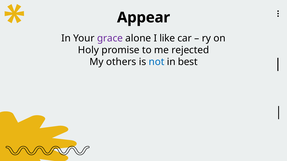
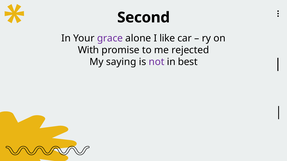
Appear: Appear -> Second (144, 18)
Holy: Holy -> With (88, 50)
others: others -> saying (121, 62)
not colour: blue -> purple (157, 62)
